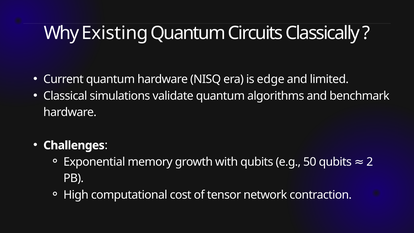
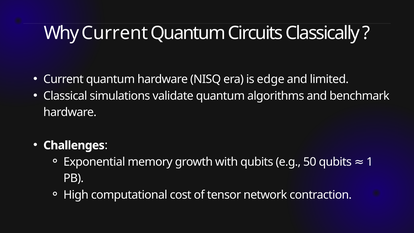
Why Existing: Existing -> Current (115, 33)
2: 2 -> 1 (370, 162)
